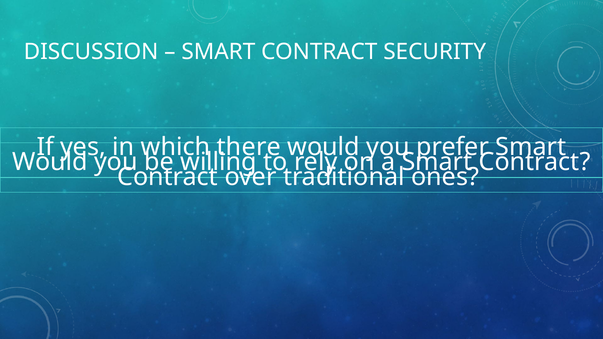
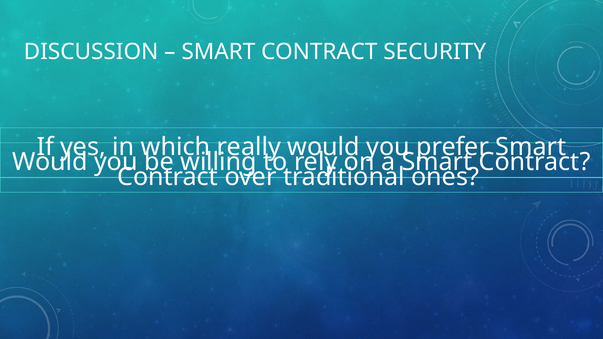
there: there -> really (249, 147)
